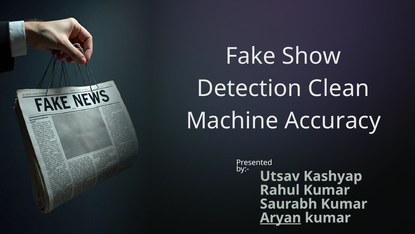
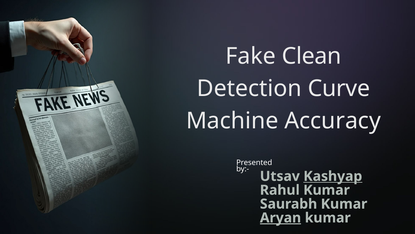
Show: Show -> Clean (312, 56)
Clean: Clean -> Curve (339, 88)
Kashyap underline: none -> present (333, 176)
